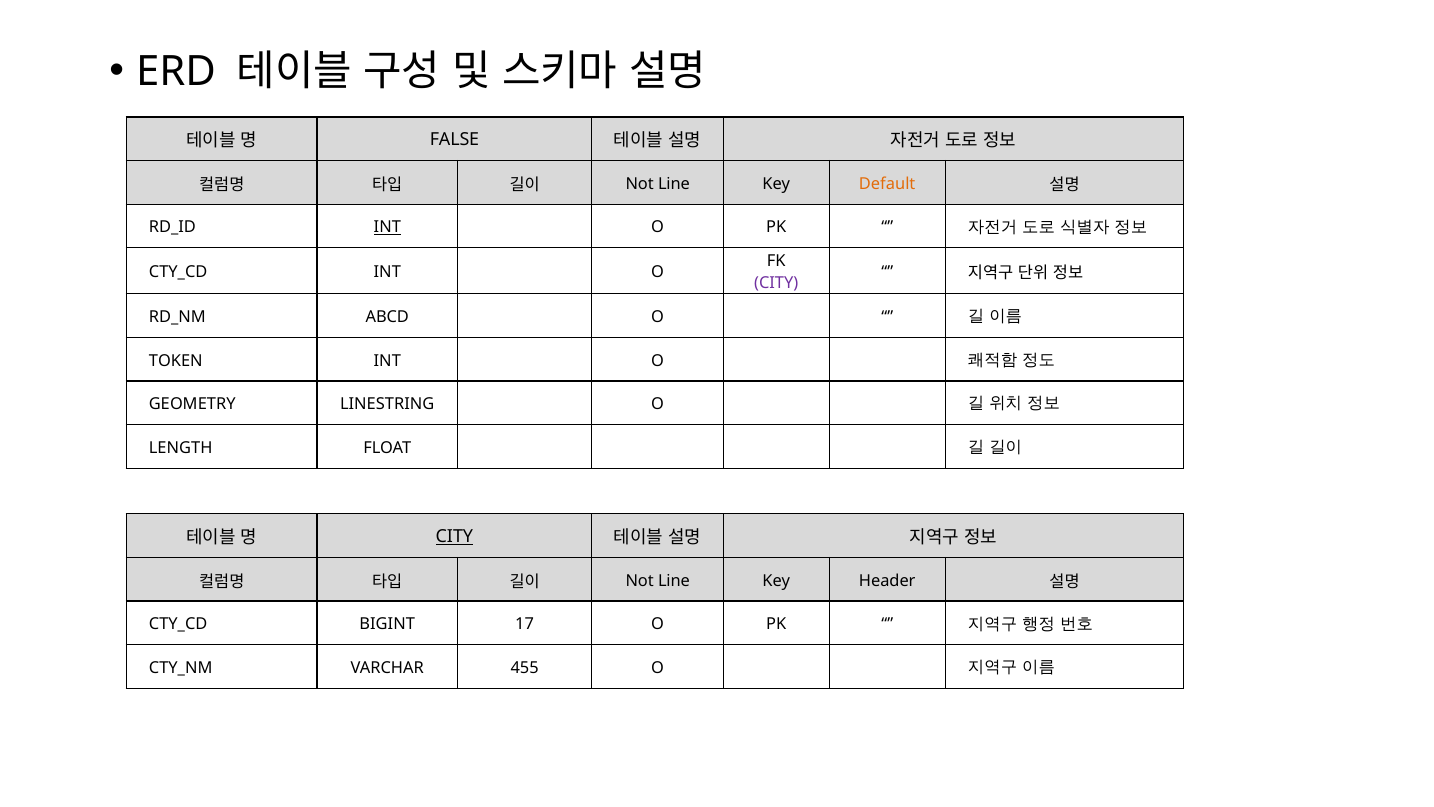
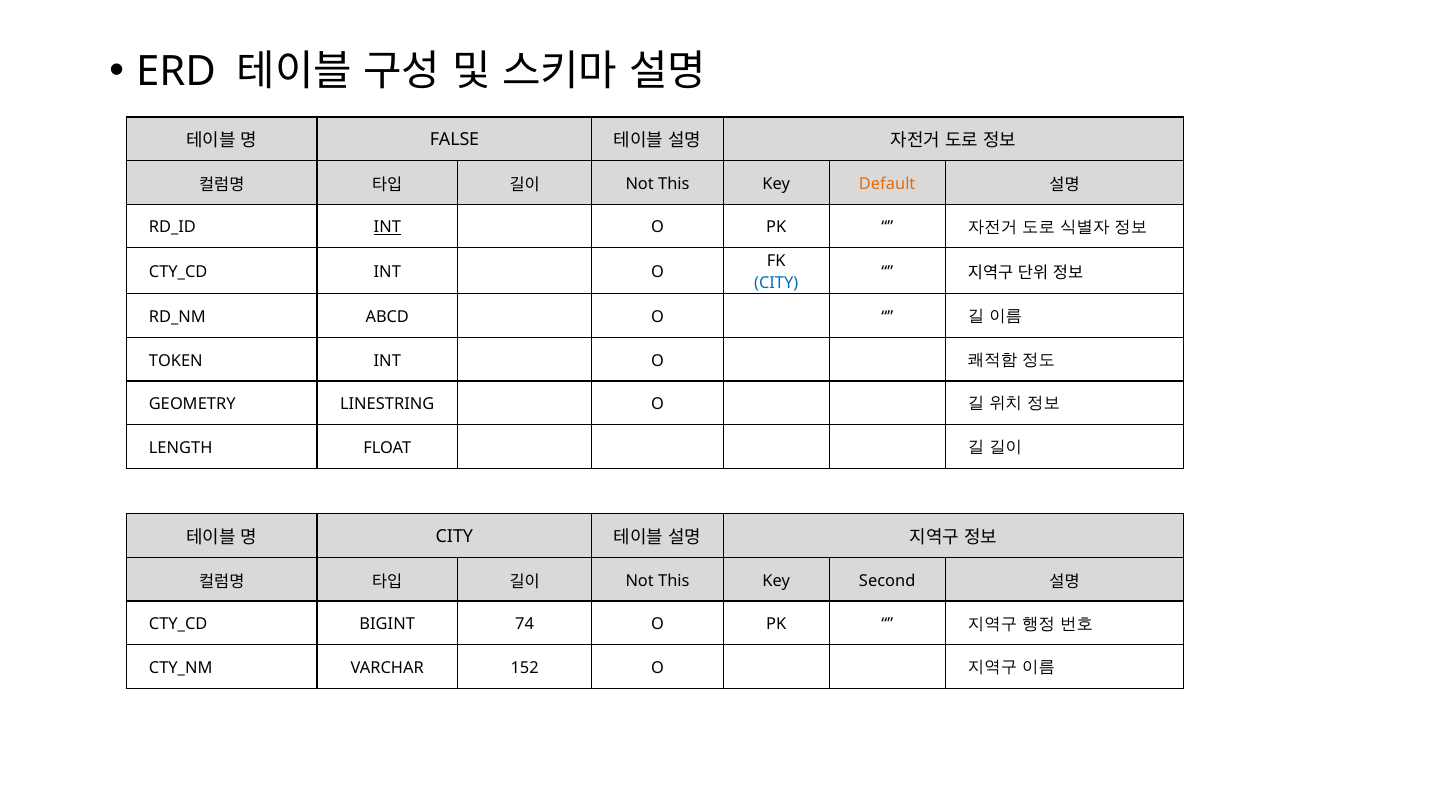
Line: Line -> This (674, 184)
CITY colour: purple -> blue (776, 283)
CITY underline: present -> none (454, 536)
Line: Line -> This (674, 581)
Header: Header -> Second (887, 581)
17: 17 -> 74 (525, 624)
455: 455 -> 152 (525, 668)
